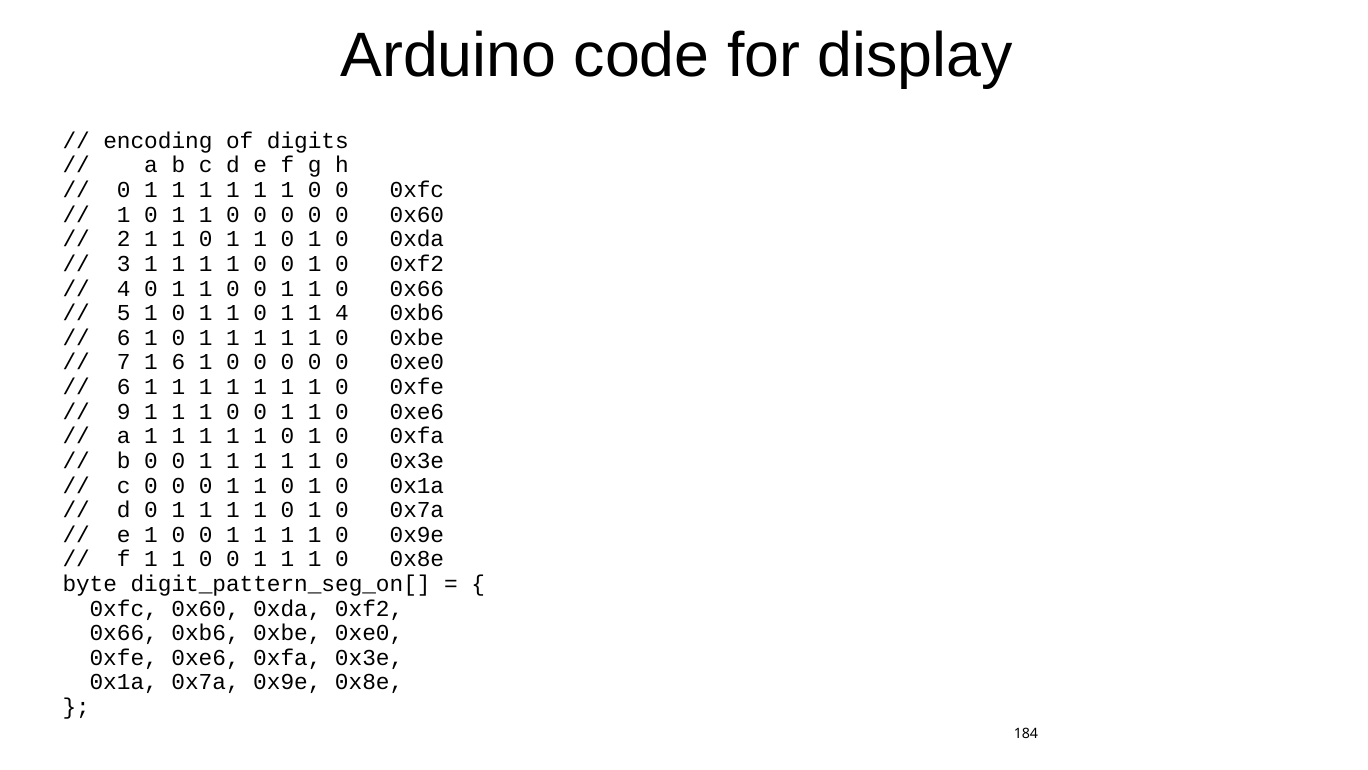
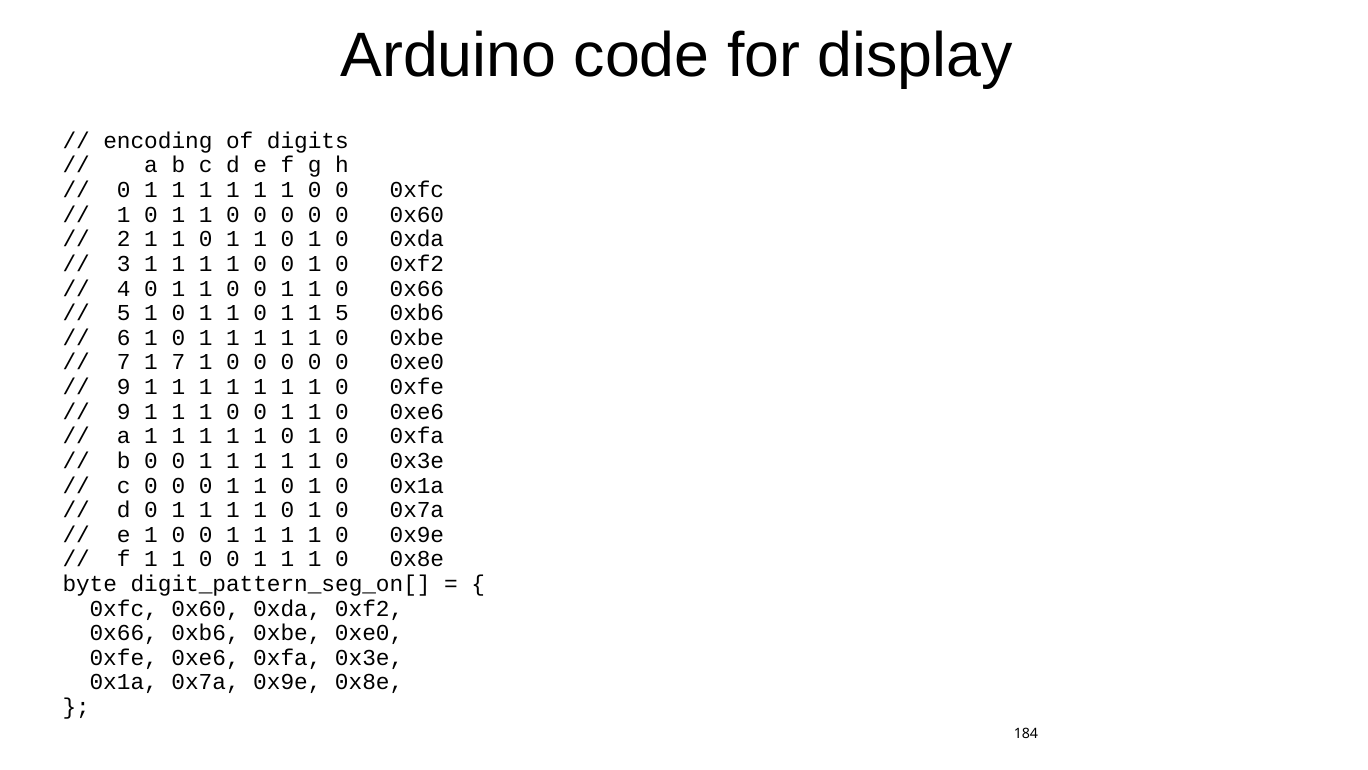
1 4: 4 -> 5 (342, 313)
1 6: 6 -> 7 (178, 362)
6: 6 -> 9 (124, 387)
